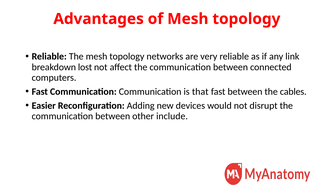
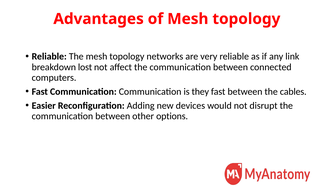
that: that -> they (200, 92)
include: include -> options (172, 116)
